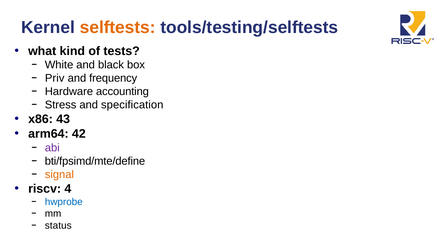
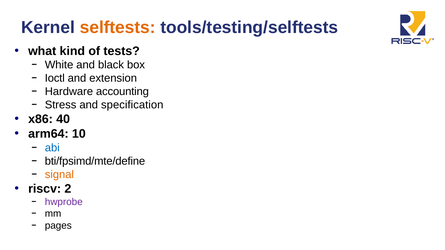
Priv: Priv -> Ioctl (55, 78)
frequency: frequency -> extension (113, 78)
43: 43 -> 40 (63, 119)
42: 42 -> 10 (79, 134)
abi colour: purple -> blue (52, 148)
4: 4 -> 2 (68, 189)
hwprobe colour: blue -> purple (64, 202)
status: status -> pages (58, 226)
